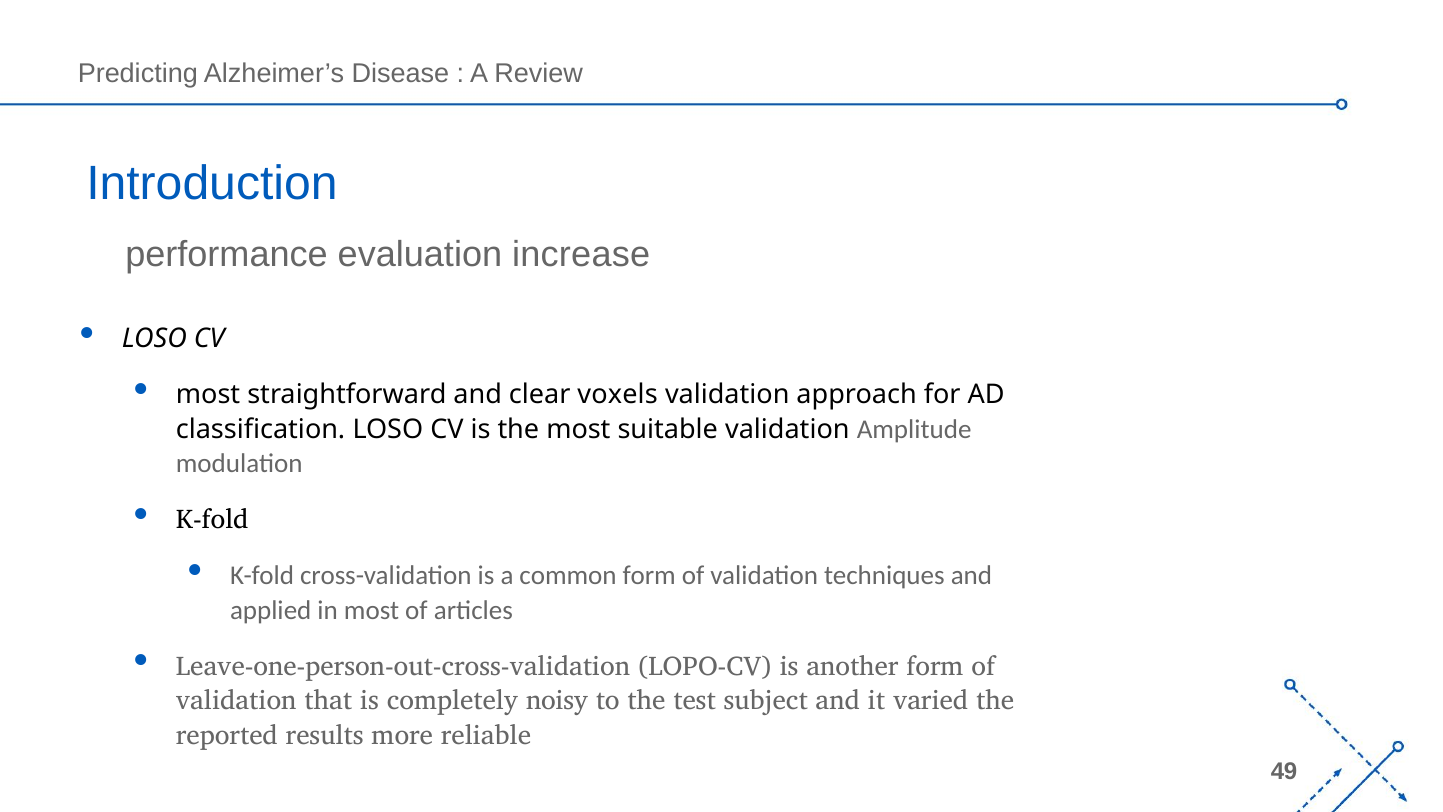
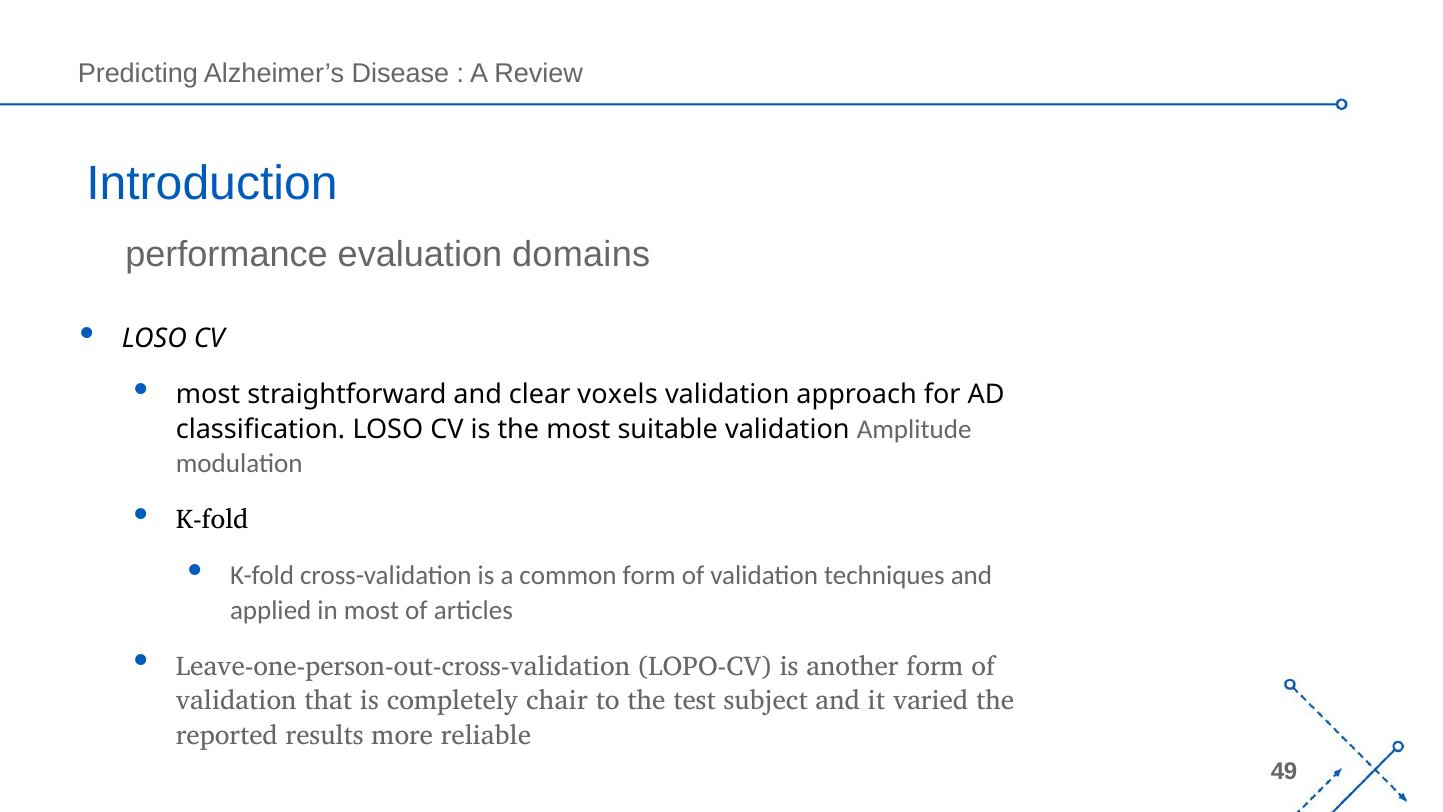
increase: increase -> domains (581, 254)
noisy: noisy -> chair (557, 701)
